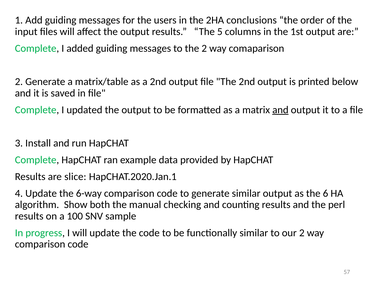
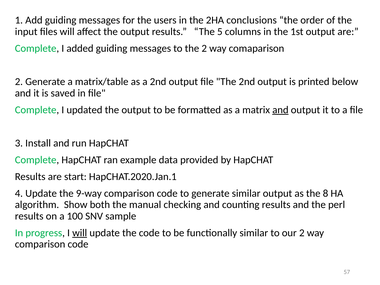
slice: slice -> start (75, 177)
6-way: 6-way -> 9-way (89, 193)
6: 6 -> 8 (326, 193)
will underline: none -> present (80, 233)
